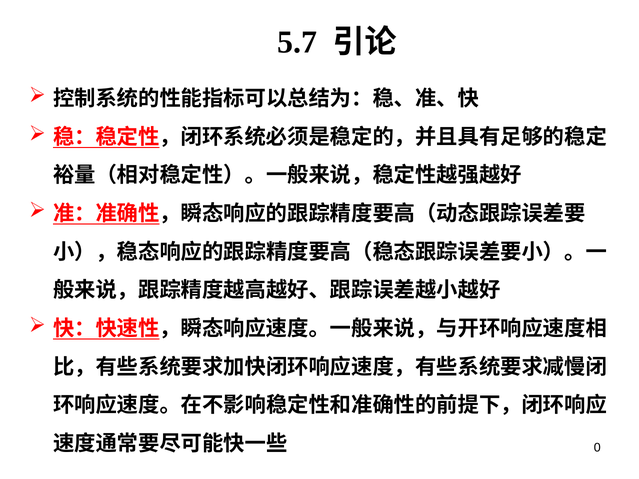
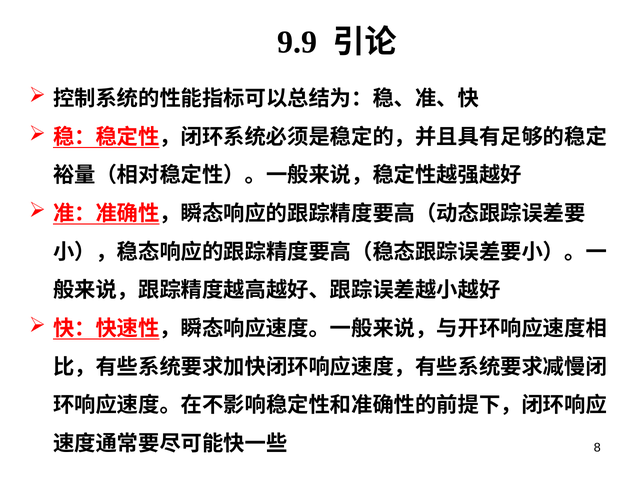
5.7: 5.7 -> 9.9 (297, 42)
0: 0 -> 8 (597, 448)
